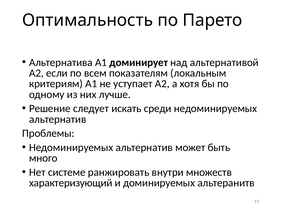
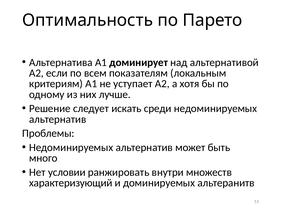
системе: системе -> условии (67, 172)
